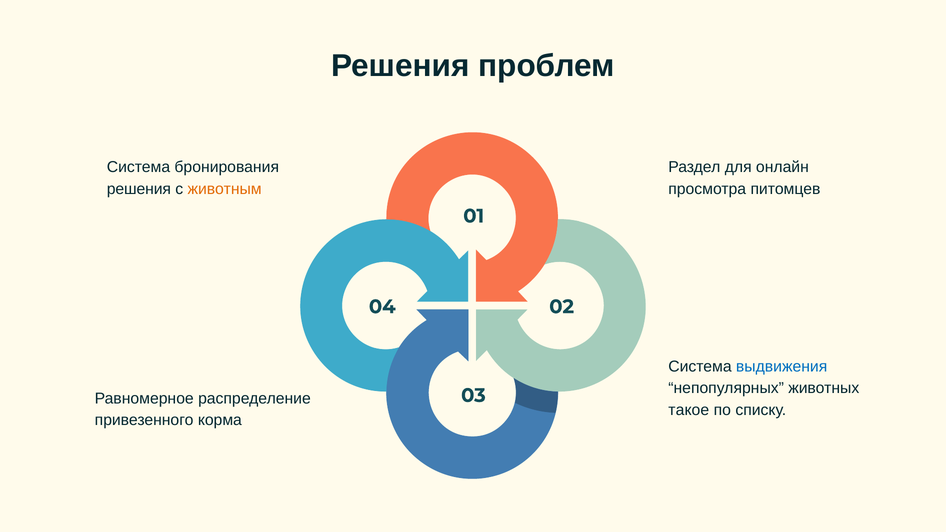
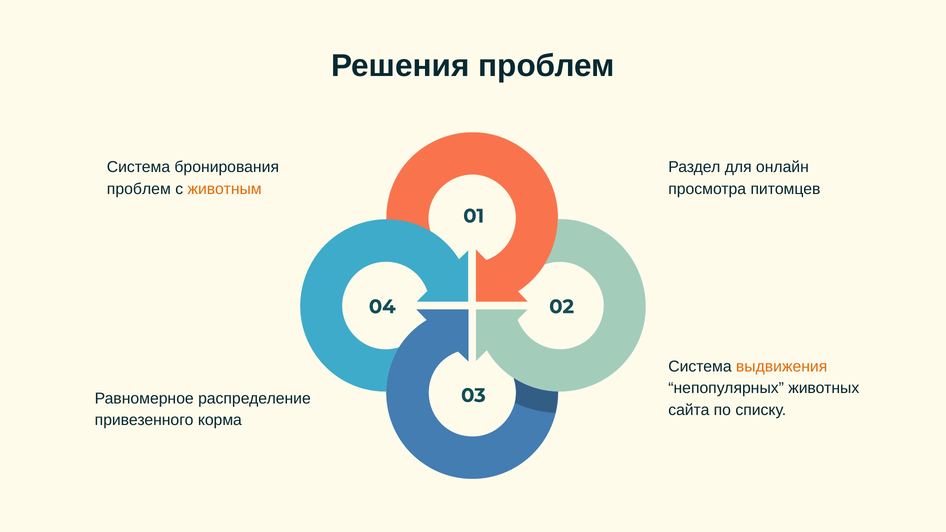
решения: решения -> проблем (139, 189)
выдвижения colour: blue -> orange (782, 367)
такое: такое -> сайта (689, 410)
